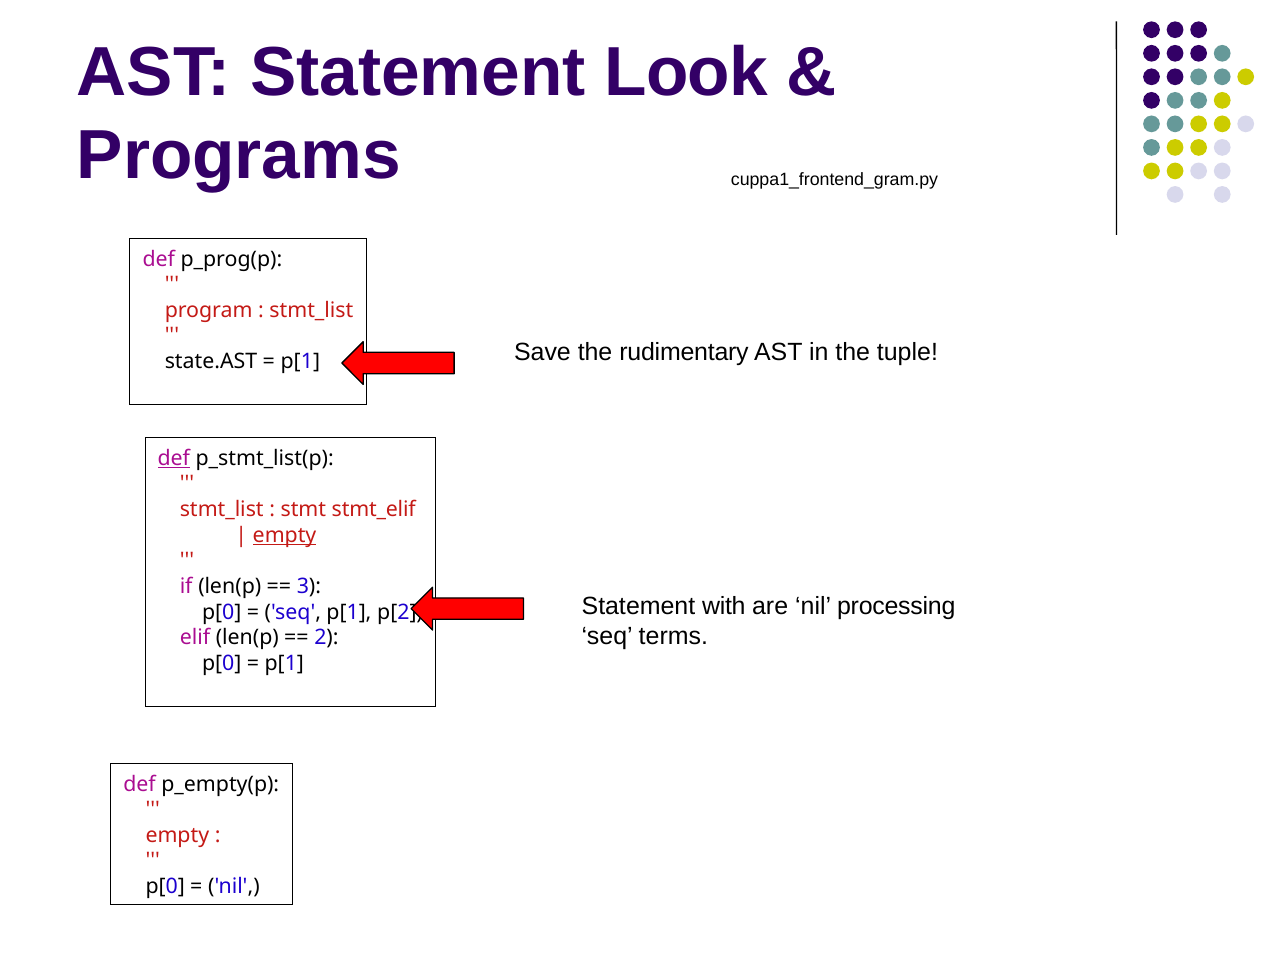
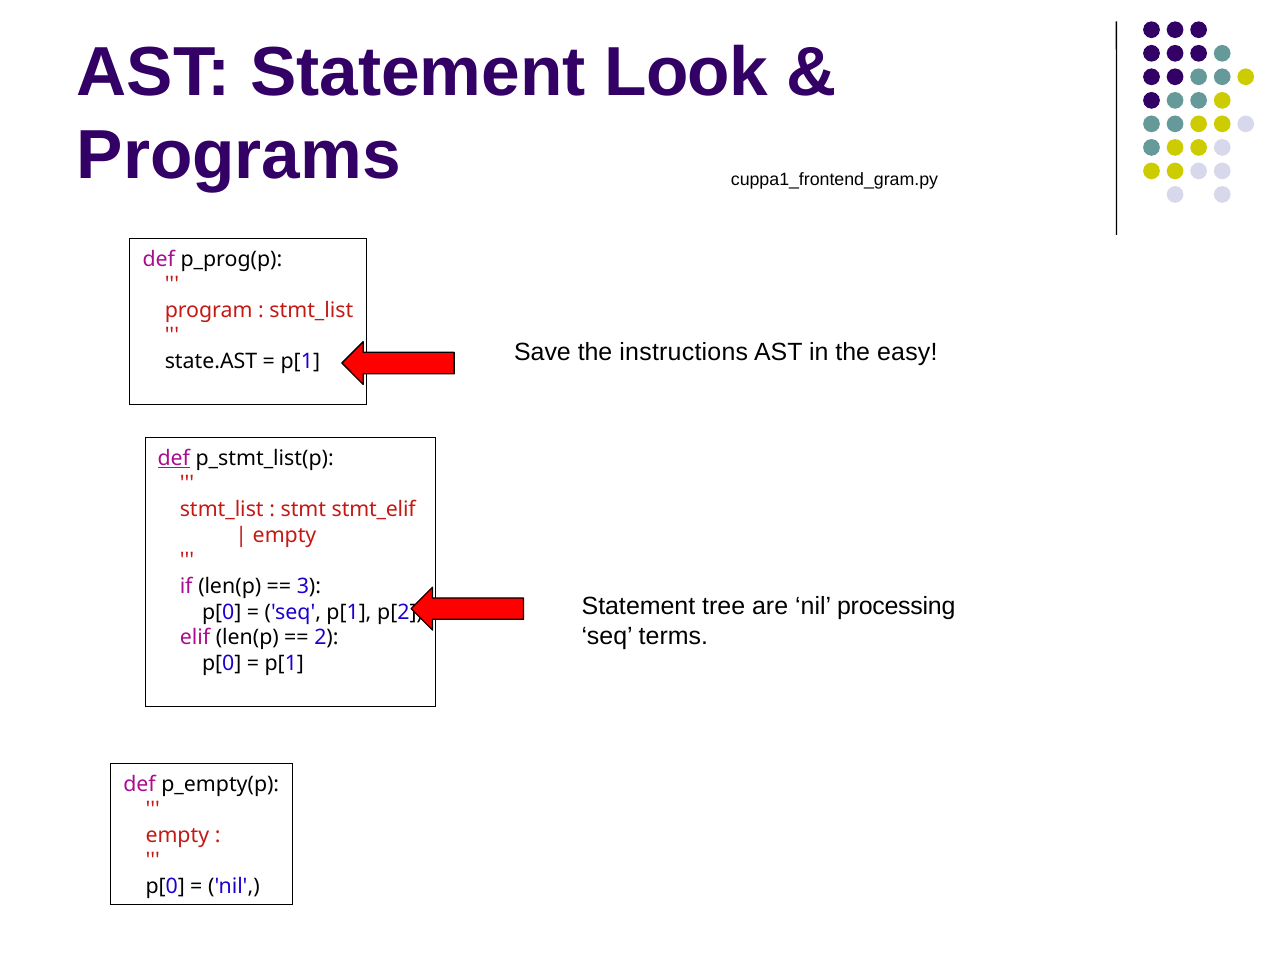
rudimentary: rudimentary -> instructions (684, 352)
tuple: tuple -> easy (907, 352)
empty underline: present -> none (285, 535)
with: with -> tree (724, 607)
